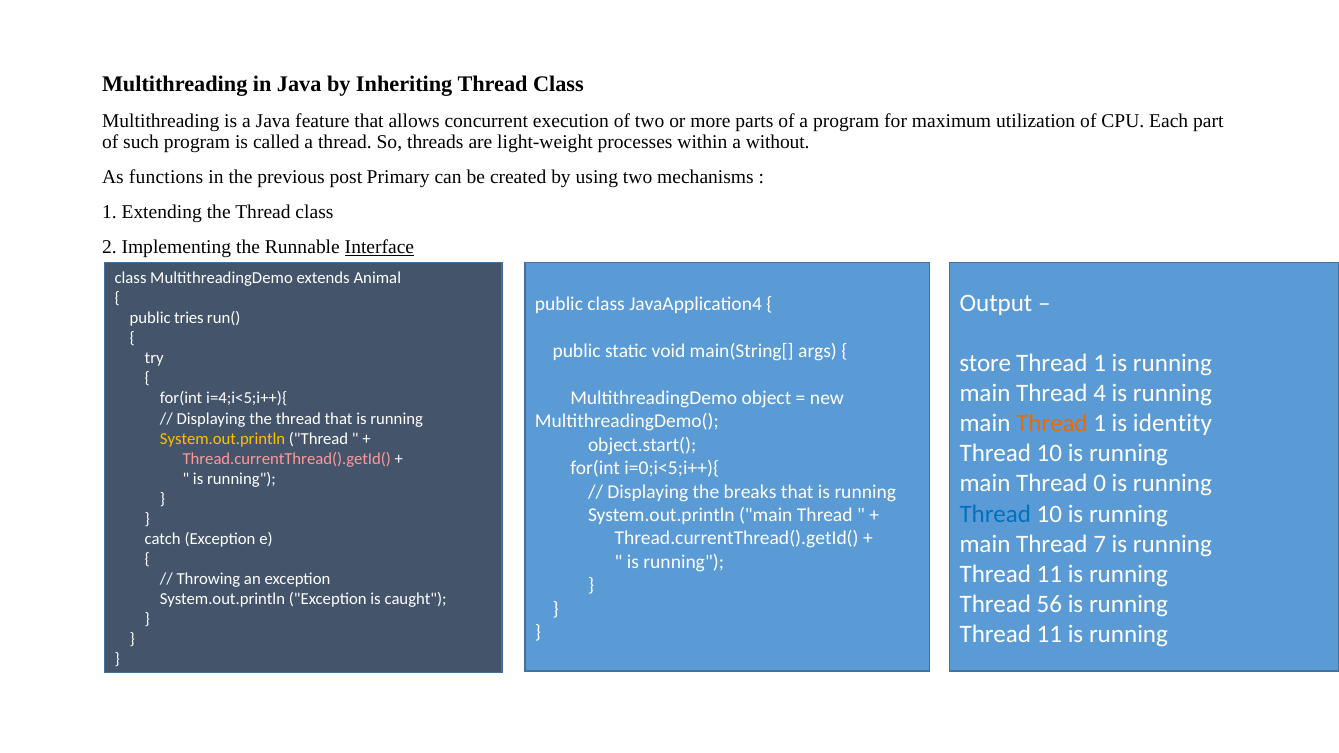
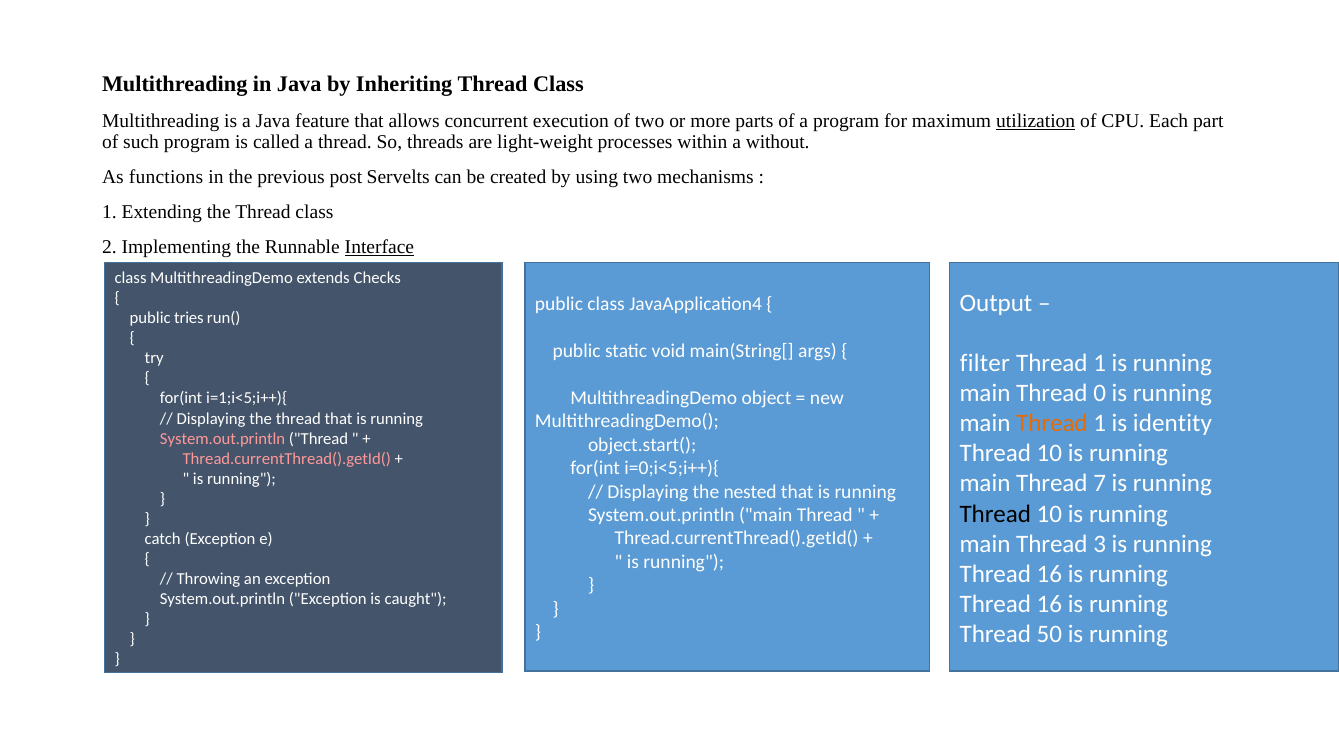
utilization underline: none -> present (1036, 121)
Primary: Primary -> Servelts (398, 177)
Animal: Animal -> Checks (377, 278)
store: store -> filter (985, 363)
4: 4 -> 0 (1100, 393)
i=4;i<5;i++){: i=4;i<5;i++){ -> i=1;i<5;i++){ (247, 399)
System.out.println colour: yellow -> pink (223, 439)
0: 0 -> 7 (1100, 484)
breaks: breaks -> nested (750, 492)
Thread colour: blue -> black (995, 514)
7: 7 -> 3 (1100, 544)
11: 11 -> 16 (1049, 574)
56: 56 -> 16 (1049, 604)
11: 11 -> 50 (1049, 634)
